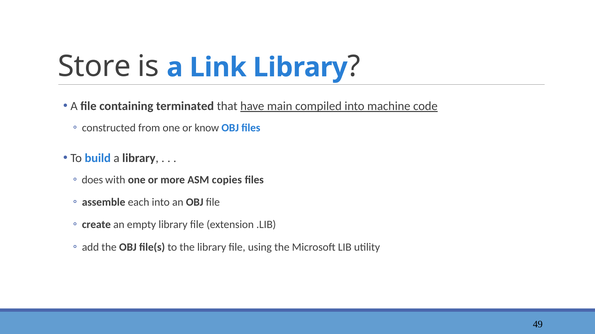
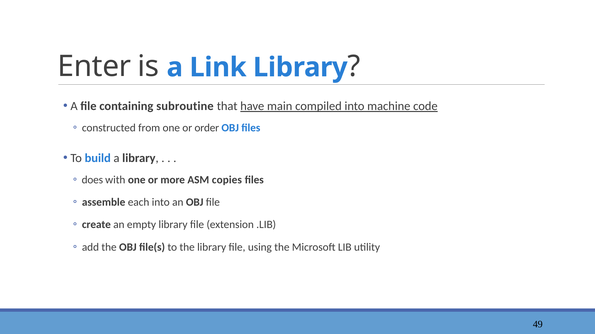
Store: Store -> Enter (94, 67)
terminated: terminated -> subroutine (185, 106)
know: know -> order (207, 128)
